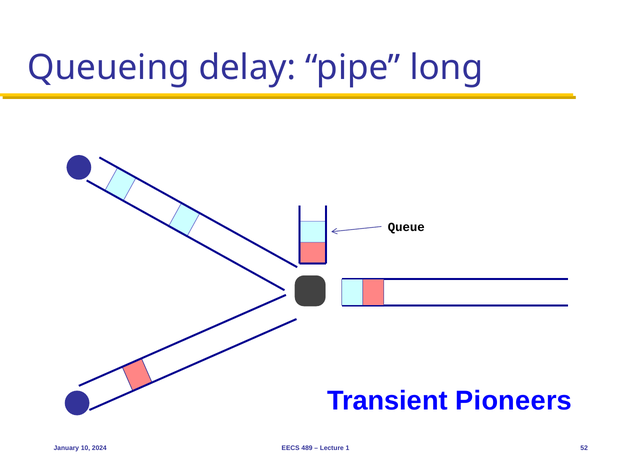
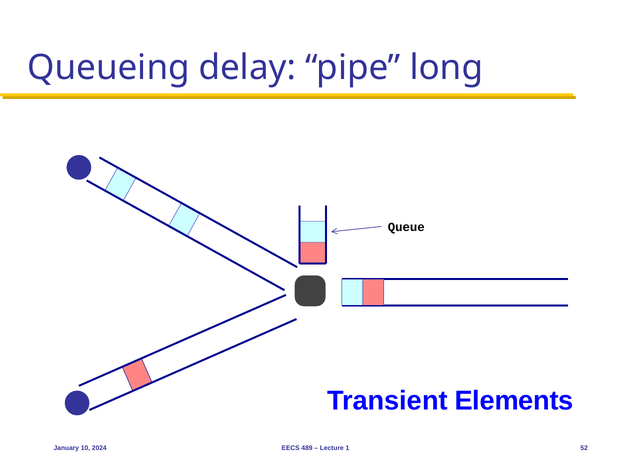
Pioneers: Pioneers -> Elements (514, 400)
